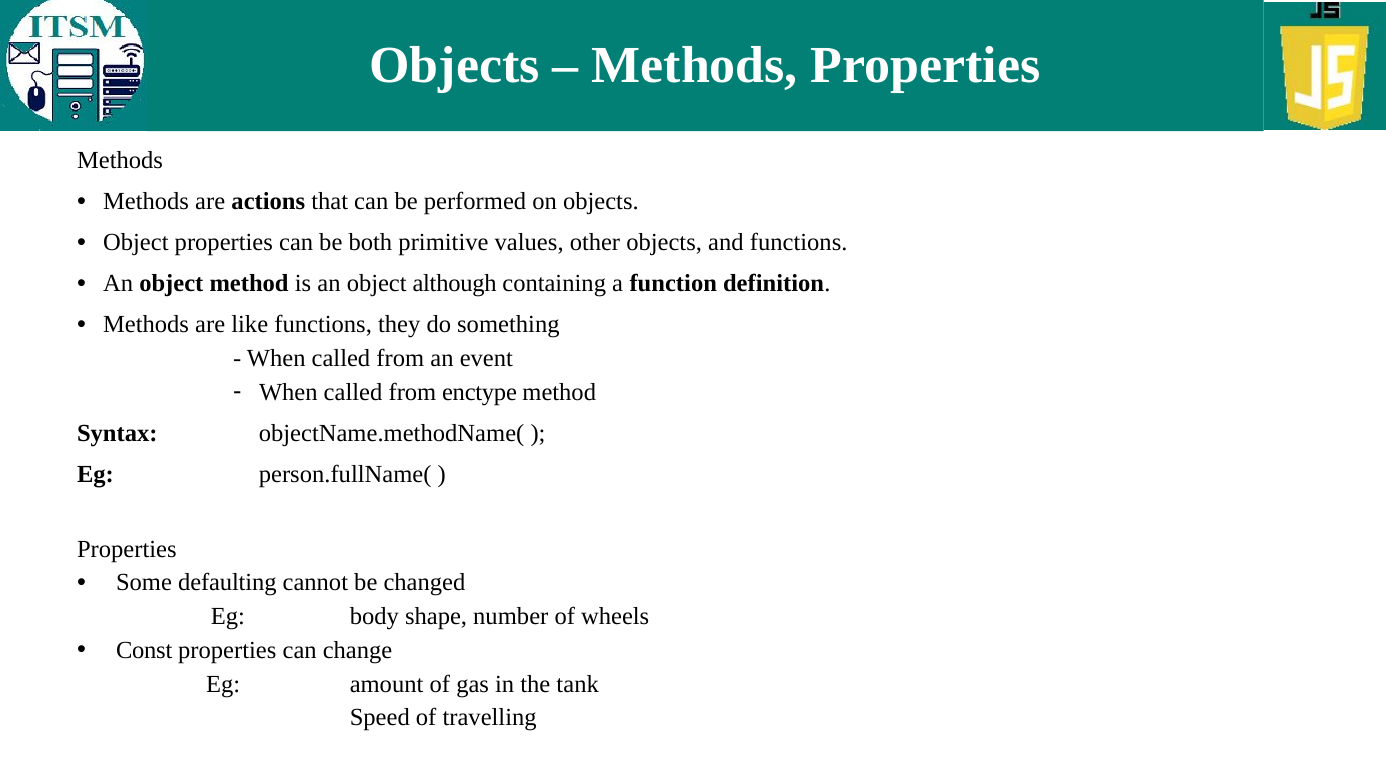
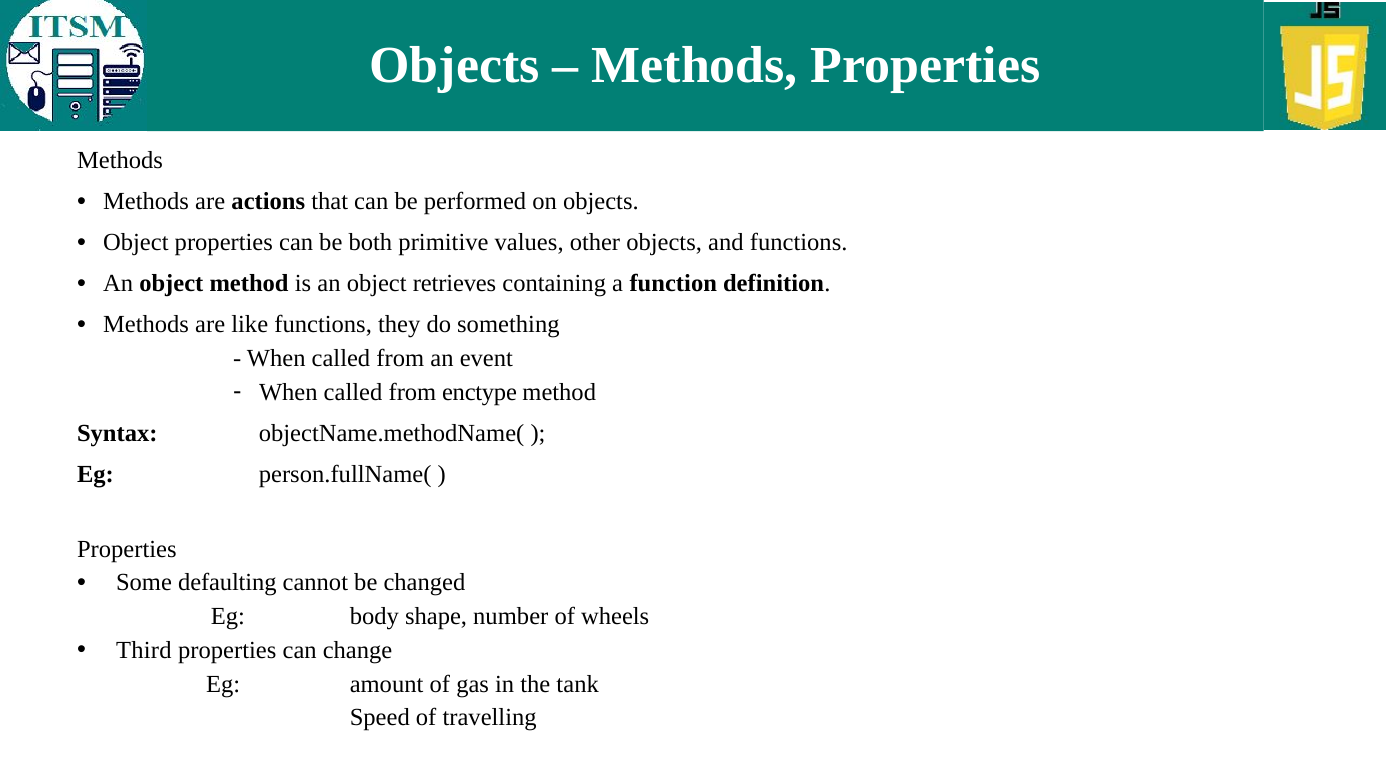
although: although -> retrieves (455, 284)
Const: Const -> Third (144, 650)
